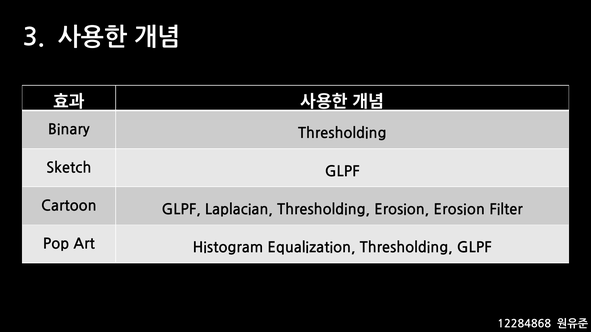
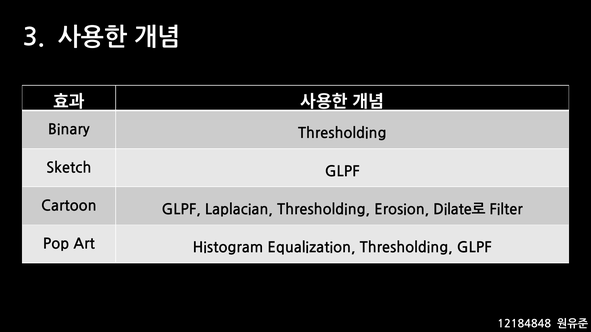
Erosion Erosion: Erosion -> Dilate로 (459, 210)
12284868: 12284868 -> 12184848 (524, 324)
